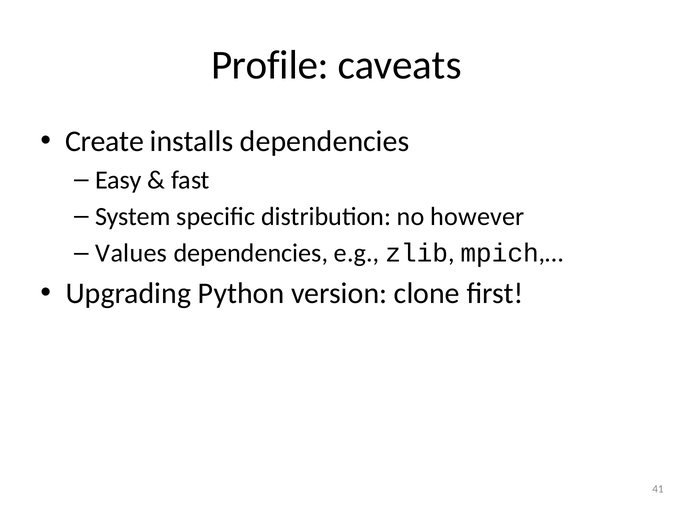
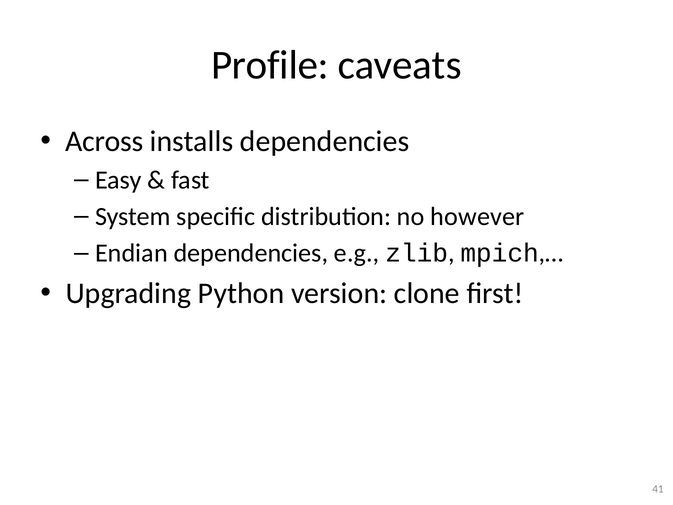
Create: Create -> Across (104, 141)
Values: Values -> Endian (131, 253)
